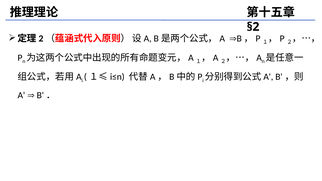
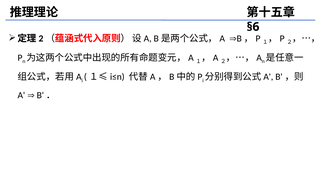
§2: §2 -> §6 (253, 27)
